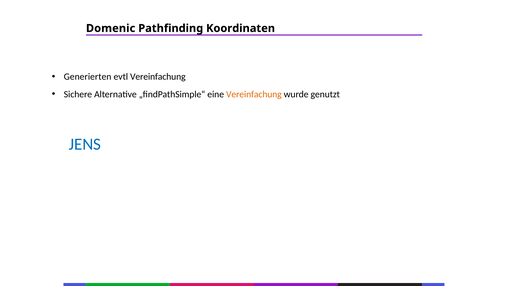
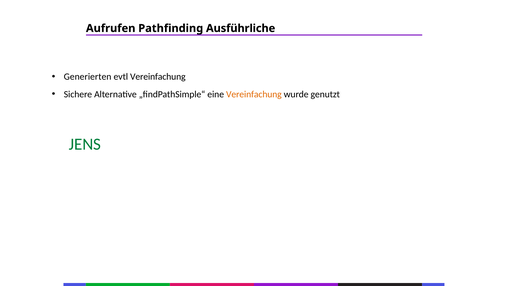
Domenic: Domenic -> Aufrufen (111, 28)
Koordinaten: Koordinaten -> Ausführliche (241, 28)
JENS colour: blue -> green (85, 144)
